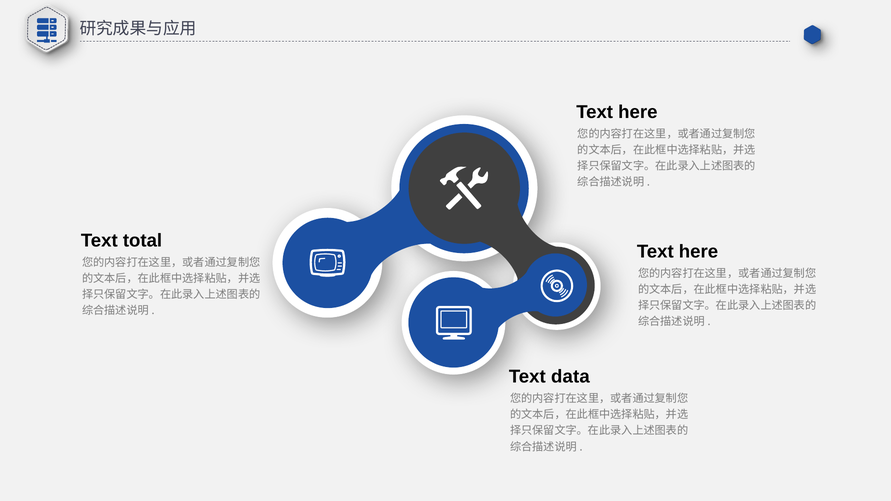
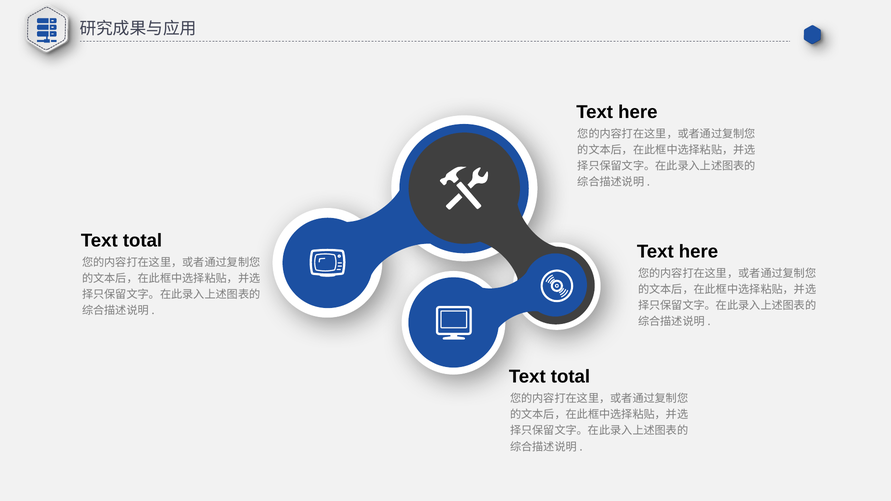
data: data -> total (570, 377)
